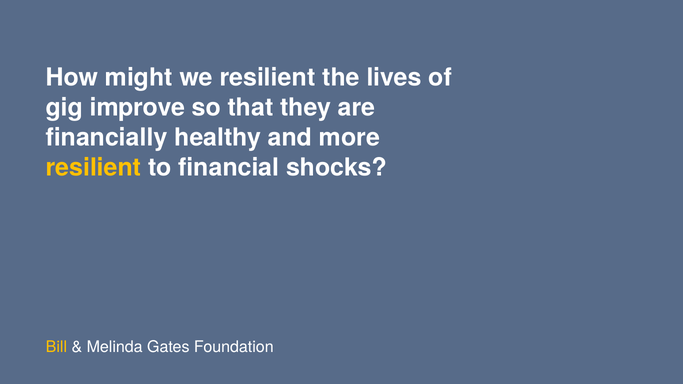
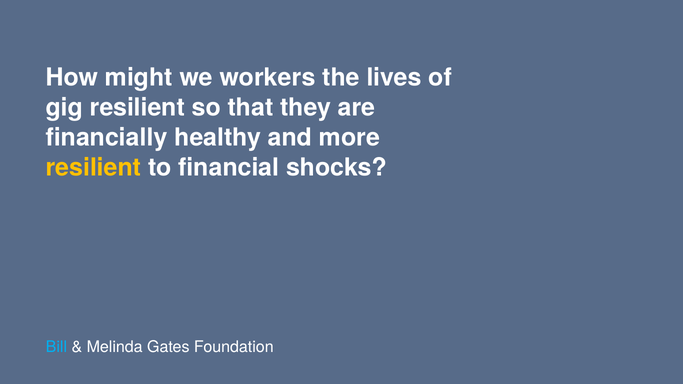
we resilient: resilient -> workers (267, 78)
gig improve: improve -> resilient (137, 108)
Bill colour: yellow -> light blue (56, 347)
